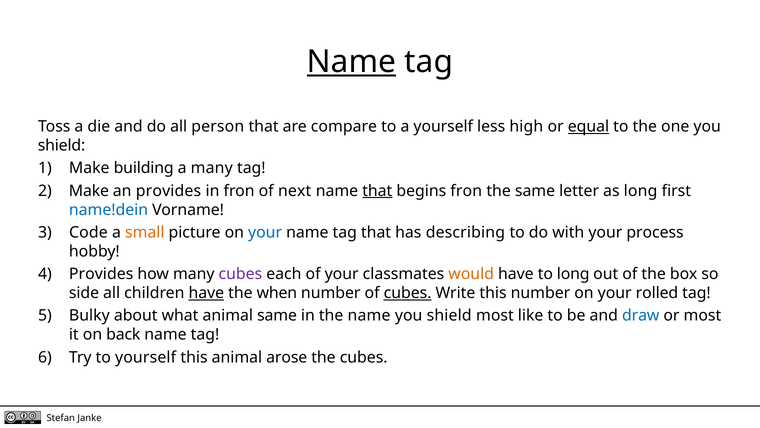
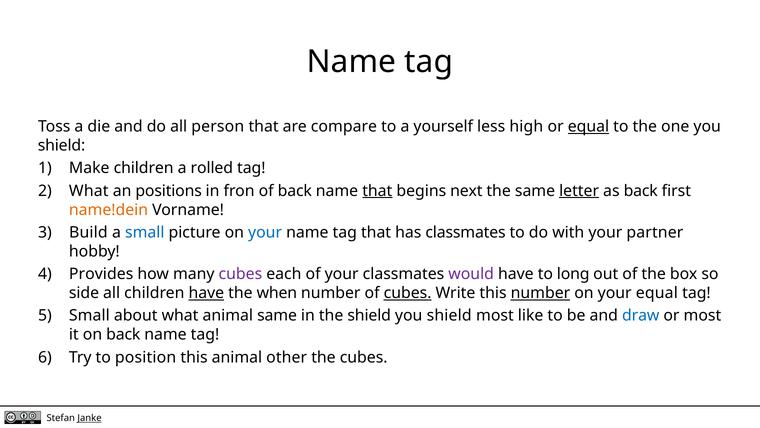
Name underline: present -> none (351, 62)
Make building: building -> children (144, 168)
a many: many -> rolled (212, 168)
Make: Make -> What (89, 191)
an provides: provides -> positions (169, 191)
of next: next -> back (295, 191)
begins fron: fron -> next (466, 191)
letter underline: none -> present (579, 191)
as long: long -> back (641, 191)
name!dein colour: blue -> orange (109, 210)
Code: Code -> Build (88, 232)
small colour: orange -> blue (145, 232)
has describing: describing -> classmates (466, 232)
process: process -> partner (655, 232)
would colour: orange -> purple (471, 274)
number underline: none -> present (540, 293)
your rolled: rolled -> equal (657, 293)
Bulky: Bulky -> Small (89, 315)
the name: name -> shield (369, 315)
to yourself: yourself -> position (146, 357)
arose: arose -> other (287, 357)
Janke underline: none -> present (90, 418)
